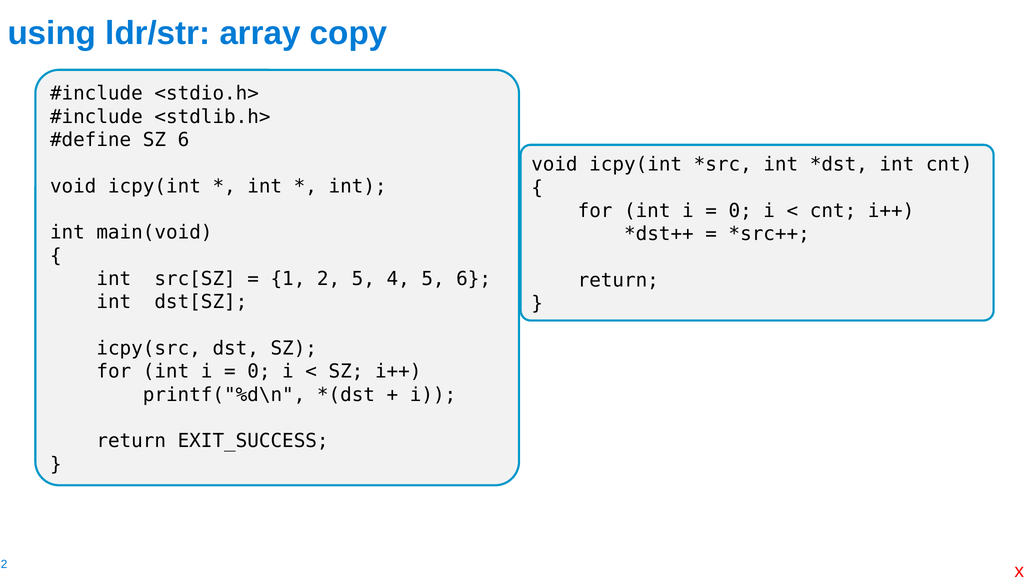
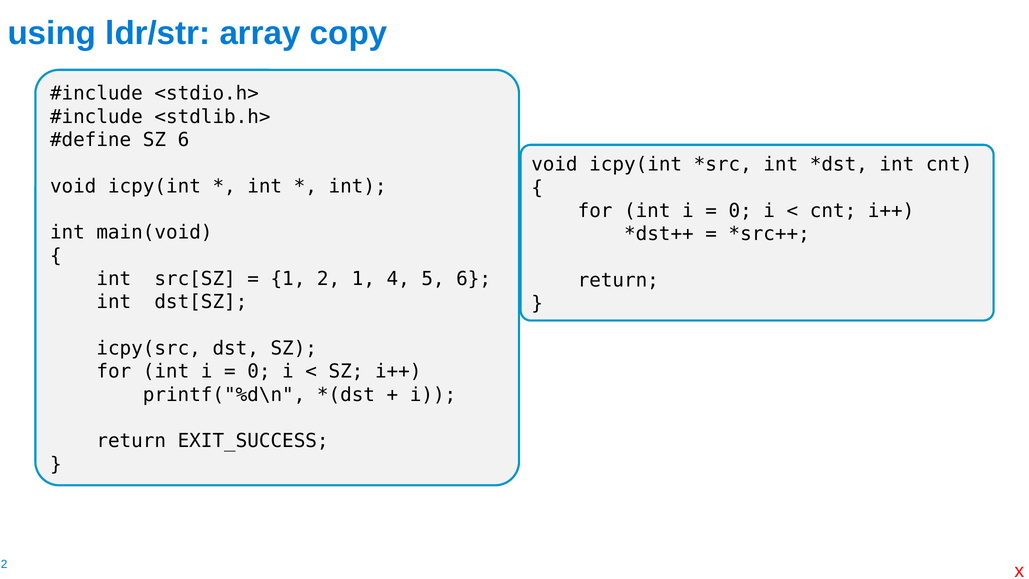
2 5: 5 -> 1 (363, 279)
